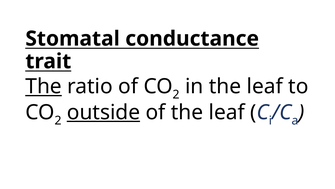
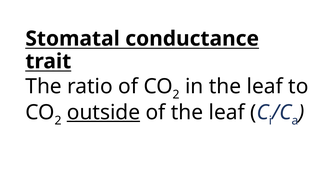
The underline: present -> none (44, 86)
